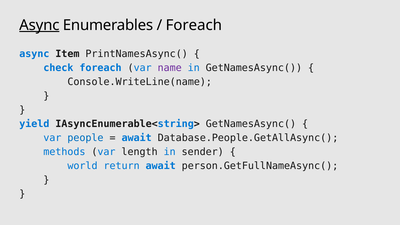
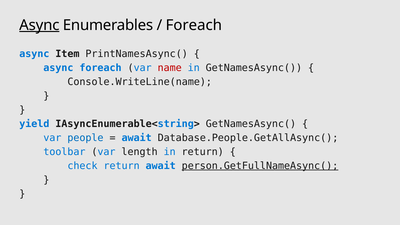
check: check -> async (58, 68)
name colour: purple -> red (170, 68)
methods: methods -> toolbar (64, 152)
in sender: sender -> return (203, 152)
world: world -> check (82, 166)
person.GetFullNameAsync( underline: none -> present (260, 166)
